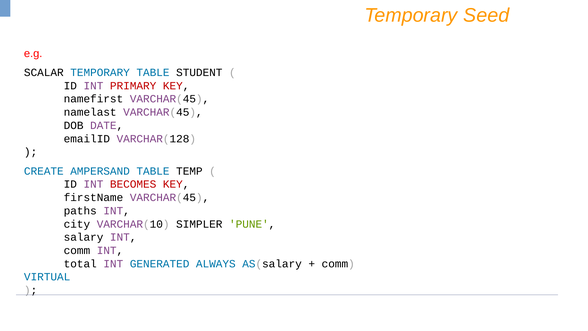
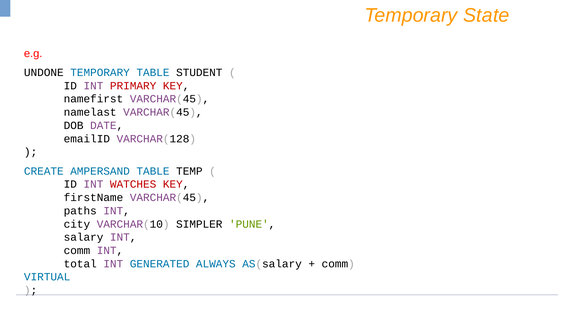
Seed: Seed -> State (486, 15)
SCALAR: SCALAR -> UNDONE (44, 72)
BECOMES: BECOMES -> WATCHES (133, 184)
